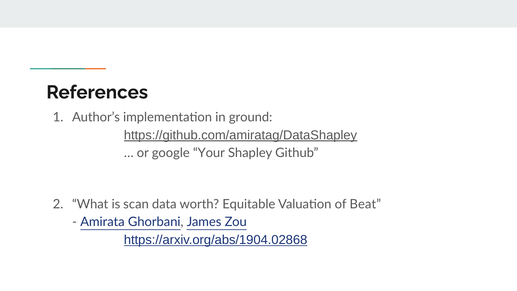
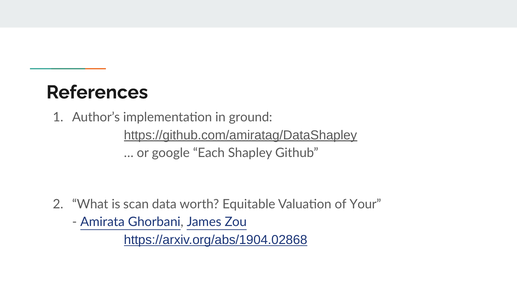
Your: Your -> Each (209, 153)
Beat: Beat -> Your (365, 204)
